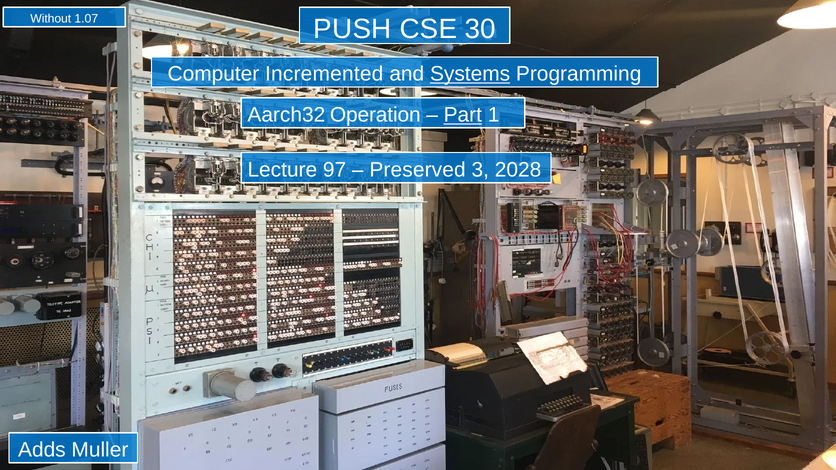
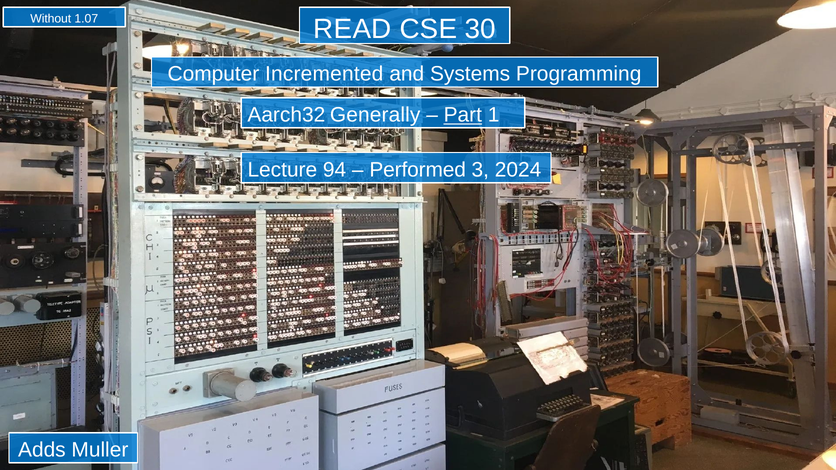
PUSH: PUSH -> READ (352, 29)
Systems underline: present -> none (470, 74)
Operation: Operation -> Generally (375, 115)
97: 97 -> 94 (335, 170)
Preserved: Preserved -> Performed (418, 170)
2028: 2028 -> 2024 (518, 170)
